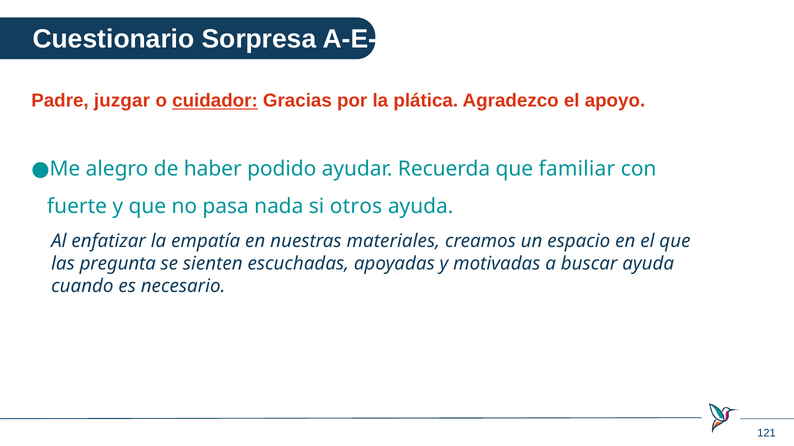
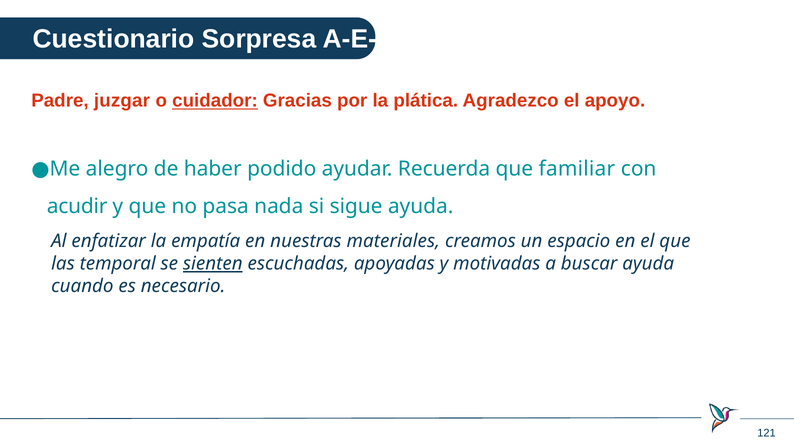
fuerte: fuerte -> acudir (77, 207)
otros: otros -> sigue (356, 207)
pregunta: pregunta -> temporal (118, 264)
sienten underline: none -> present (213, 264)
